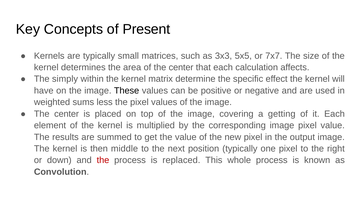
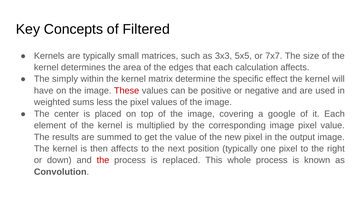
Present: Present -> Filtered (146, 29)
of the center: center -> edges (181, 67)
These colour: black -> red (127, 91)
getting: getting -> google (282, 114)
then middle: middle -> affects (124, 149)
